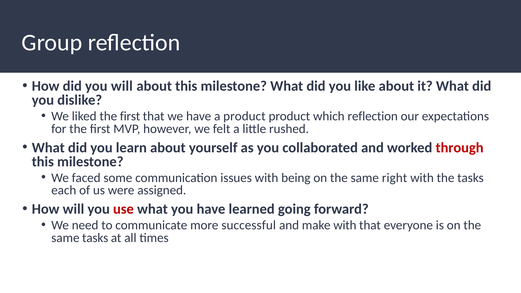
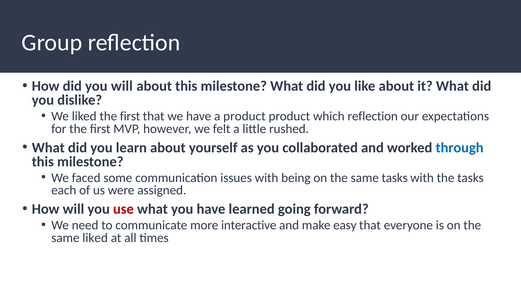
through colour: red -> blue (460, 148)
same right: right -> tasks (395, 178)
successful: successful -> interactive (249, 225)
make with: with -> easy (345, 225)
same tasks: tasks -> liked (95, 238)
